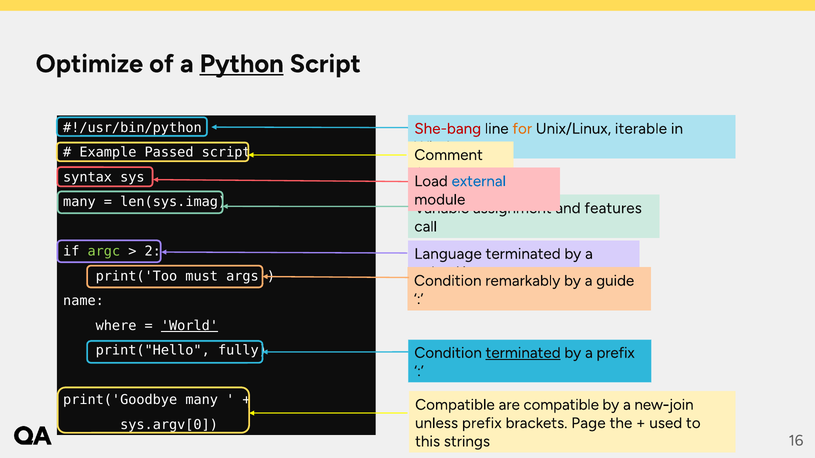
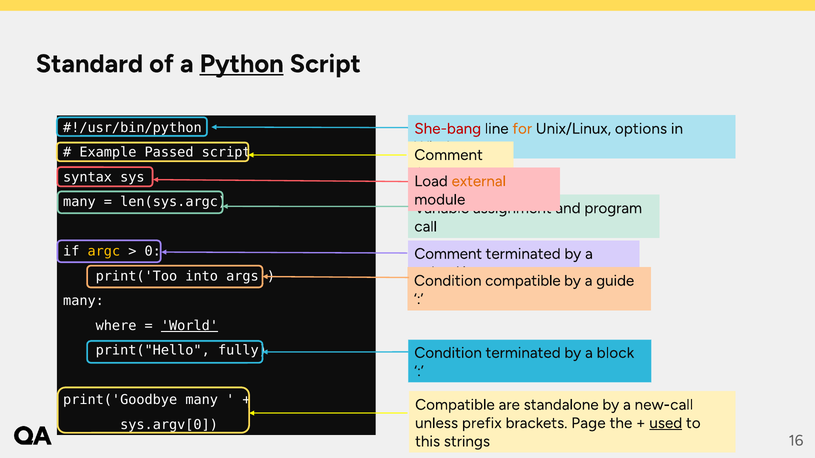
Optimize: Optimize -> Standard (89, 64)
iterable: iterable -> options (641, 129)
external colour: blue -> orange (479, 181)
len(sys.imag: len(sys.imag -> len(sys.argc (173, 202)
features: features -> program (613, 208)
argc colour: light green -> yellow (104, 252)
2: 2 -> 0 (153, 252)
Language: Language -> Comment (448, 254)
must: must -> into (202, 276)
remarkably: remarkably -> compatible (523, 281)
name: name -> many (83, 301)
terminated underline: present -> none (523, 353)
a prefix: prefix -> block (615, 353)
are compatible: compatible -> standalone (561, 405)
new-join: new-join -> new-call (664, 405)
used underline: none -> present (666, 423)
